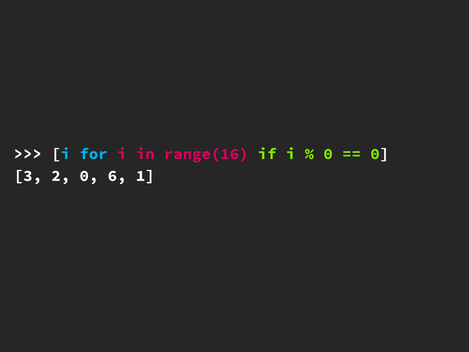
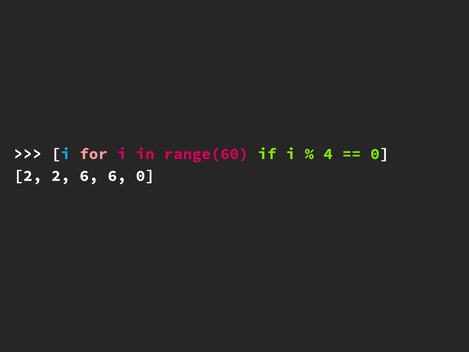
for colour: light blue -> pink (94, 154)
range(16: range(16 -> range(60 (206, 154)
0: 0 -> 4 (328, 154)
3: 3 -> 2 (28, 176)
2 0: 0 -> 6 (89, 176)
6 1: 1 -> 0 (145, 176)
